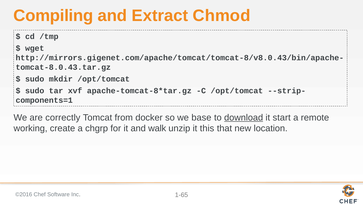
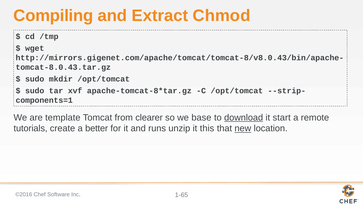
correctly: correctly -> template (63, 118)
docker: docker -> clearer (149, 118)
working: working -> tutorials (31, 129)
chgrp: chgrp -> better (97, 129)
walk: walk -> runs (157, 129)
new underline: none -> present (243, 129)
